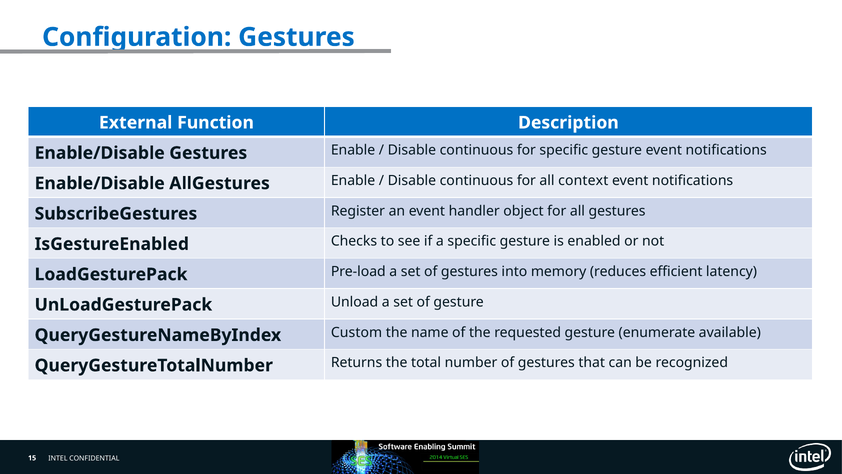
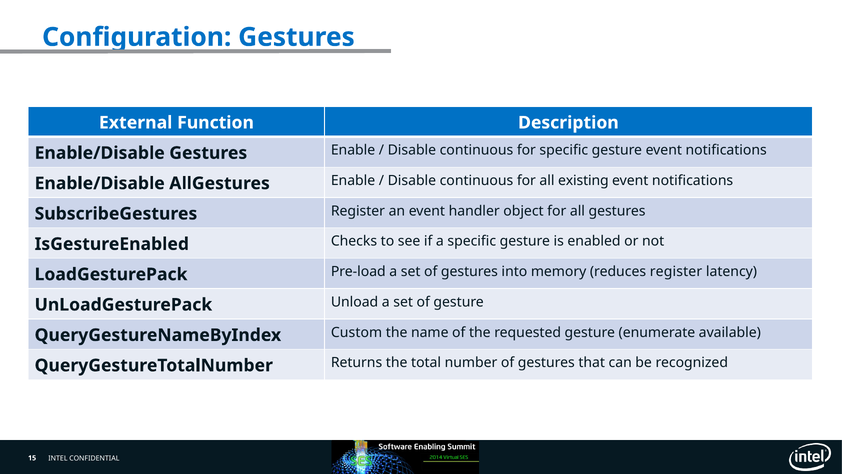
context: context -> existing (583, 180)
reduces efficient: efficient -> register (676, 271)
